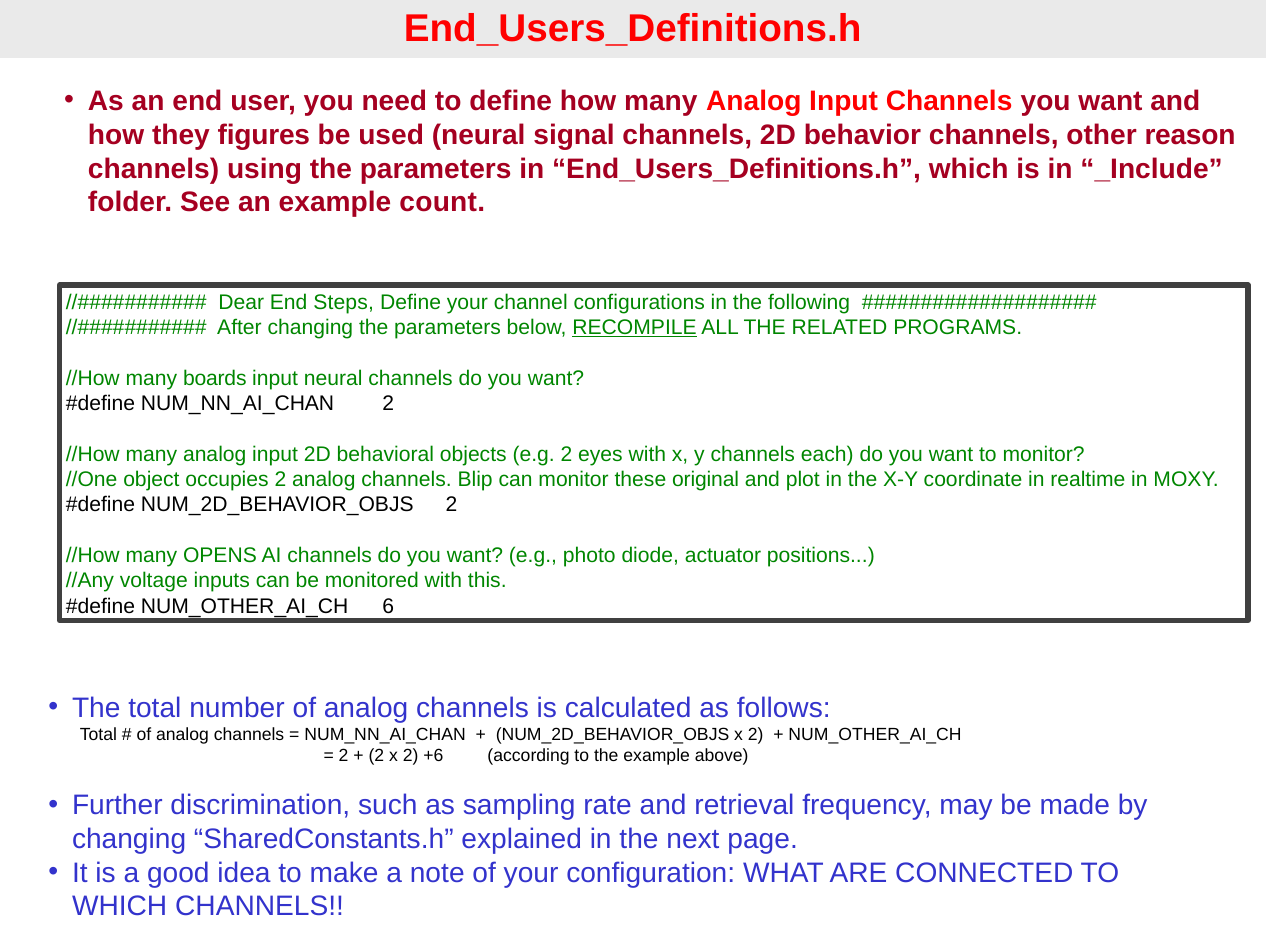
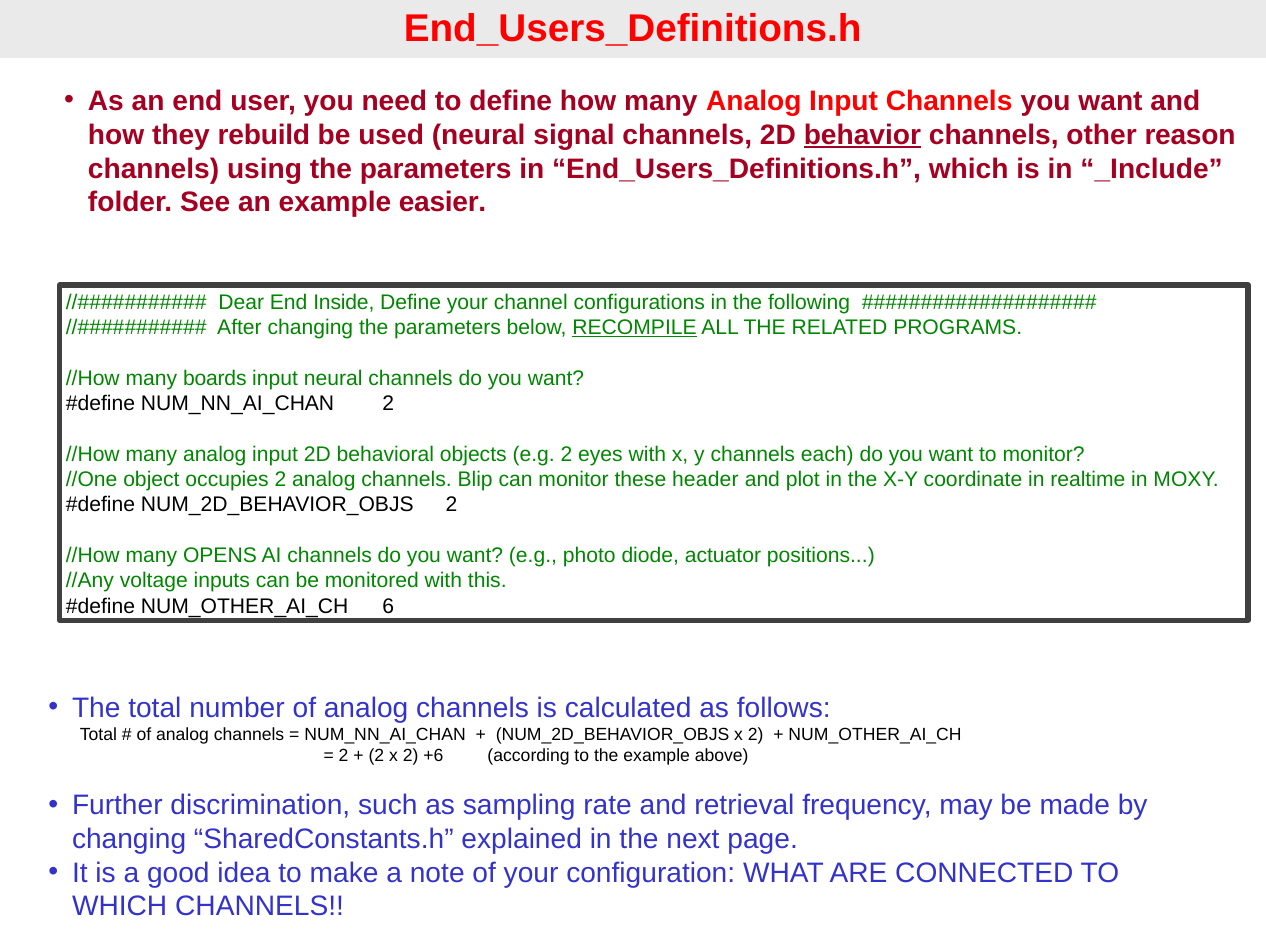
figures: figures -> rebuild (264, 135)
behavior underline: none -> present (862, 135)
count: count -> easier (443, 202)
Steps: Steps -> Inside (344, 302)
original: original -> header (705, 479)
